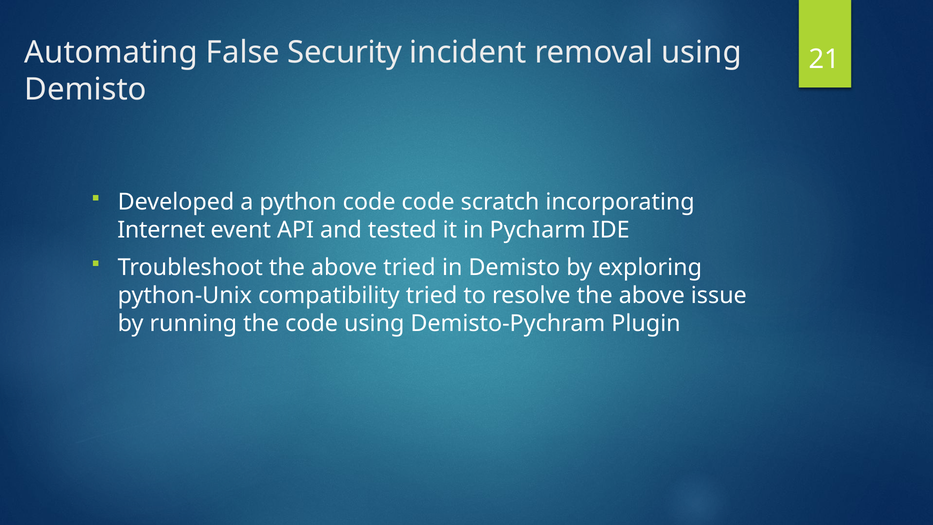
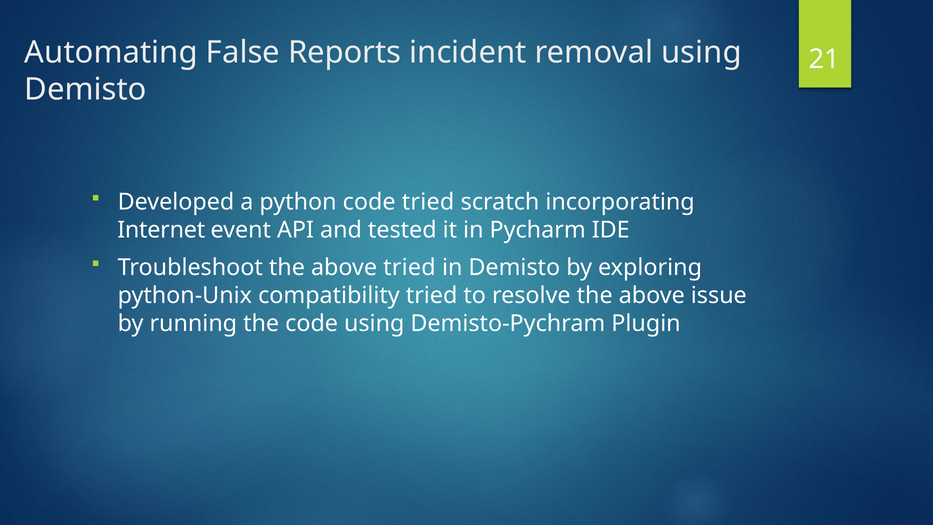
Security: Security -> Reports (345, 52)
code code: code -> tried (428, 202)
